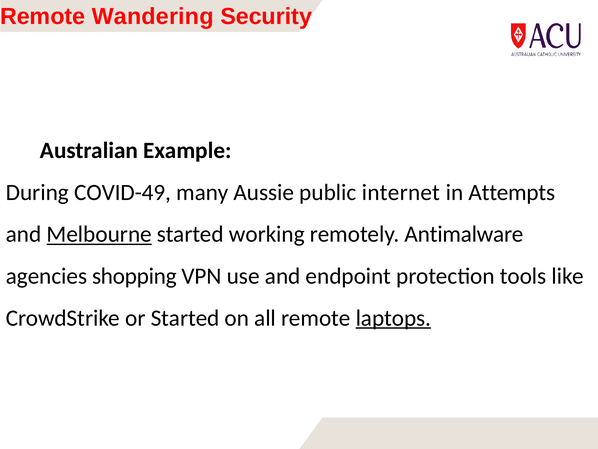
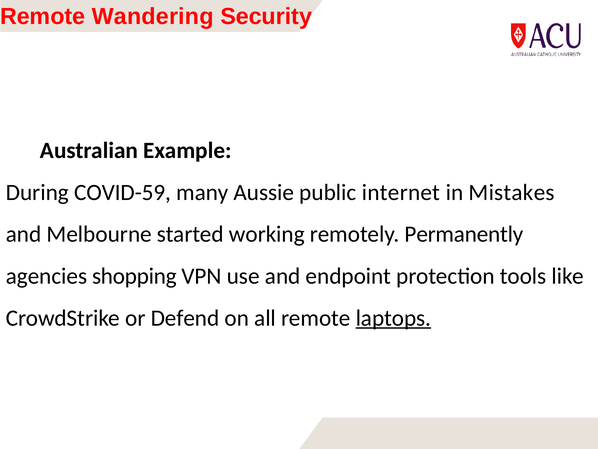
COVID-49: COVID-49 -> COVID-59 (123, 192)
Attempts: Attempts -> Mistakes (512, 192)
Melbourne underline: present -> none (99, 234)
Antimalware: Antimalware -> Permanently (464, 234)
or Started: Started -> Defend (185, 318)
